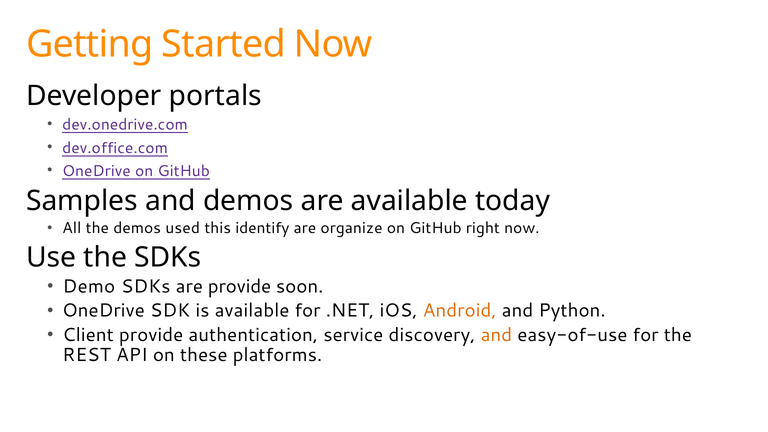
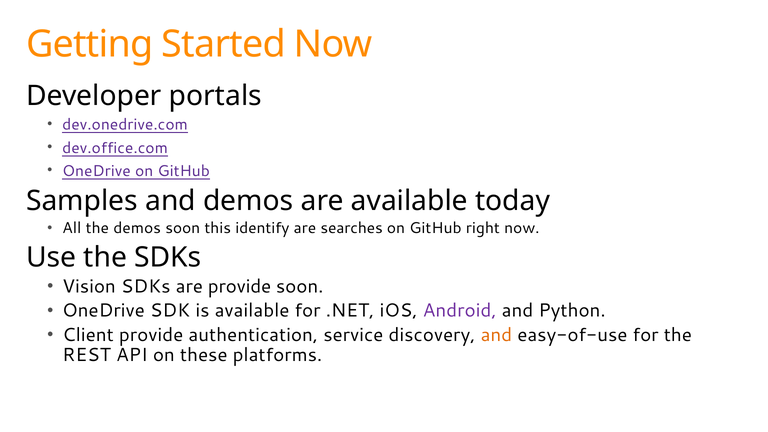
demos used: used -> soon (183, 228)
organize: organize -> searches (352, 228)
Demo: Demo -> Vision (89, 287)
Android colour: orange -> purple (460, 311)
